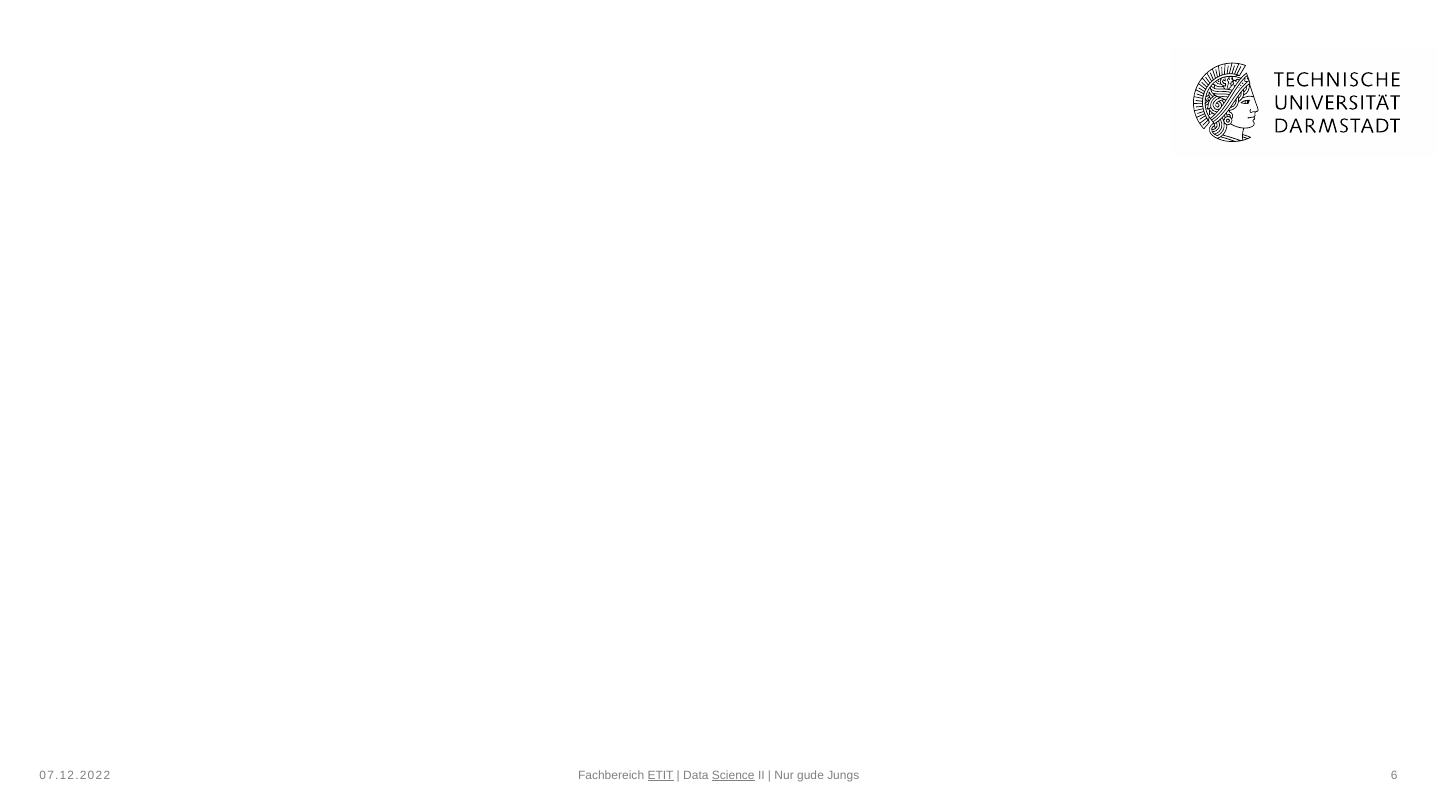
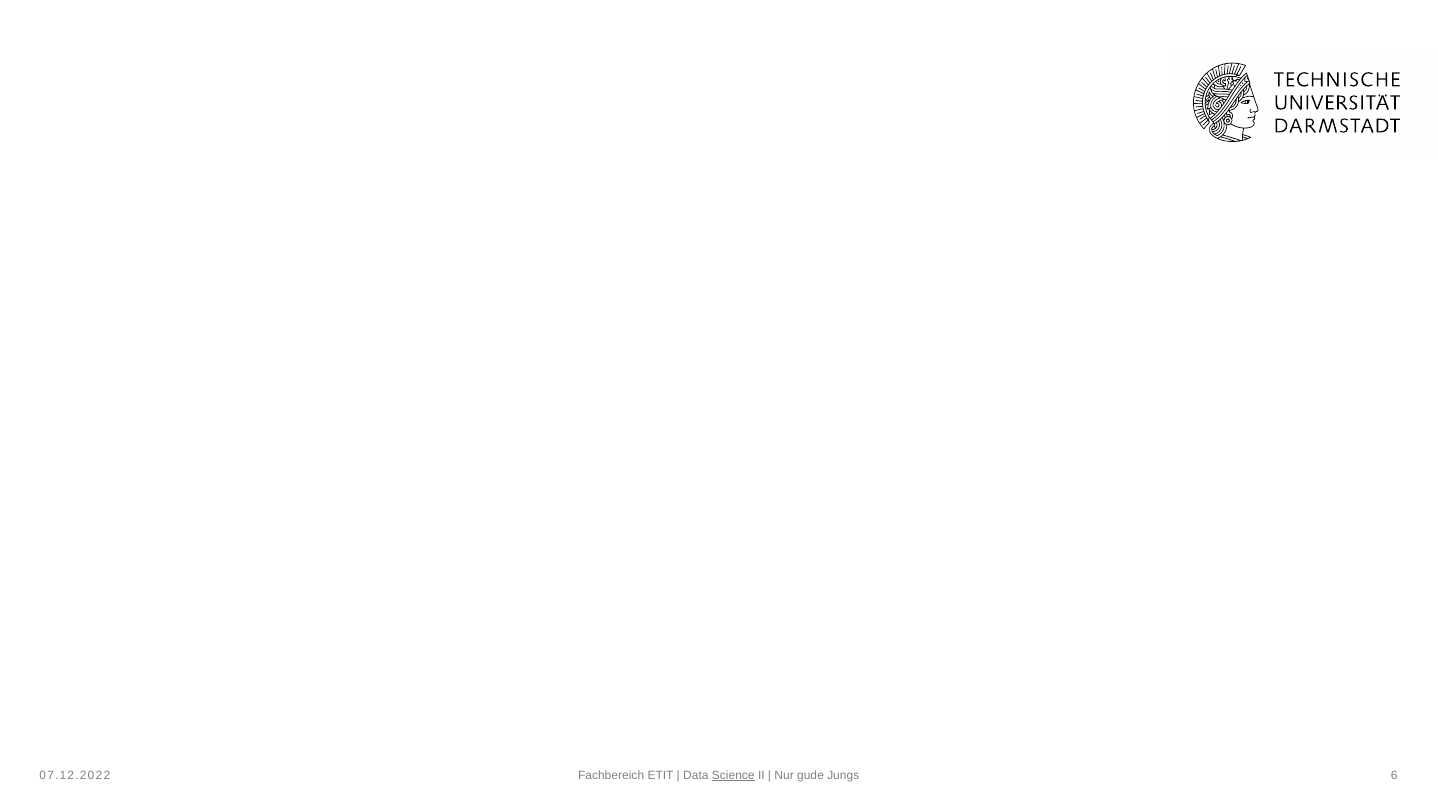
ETIT underline: present -> none (661, 775)
